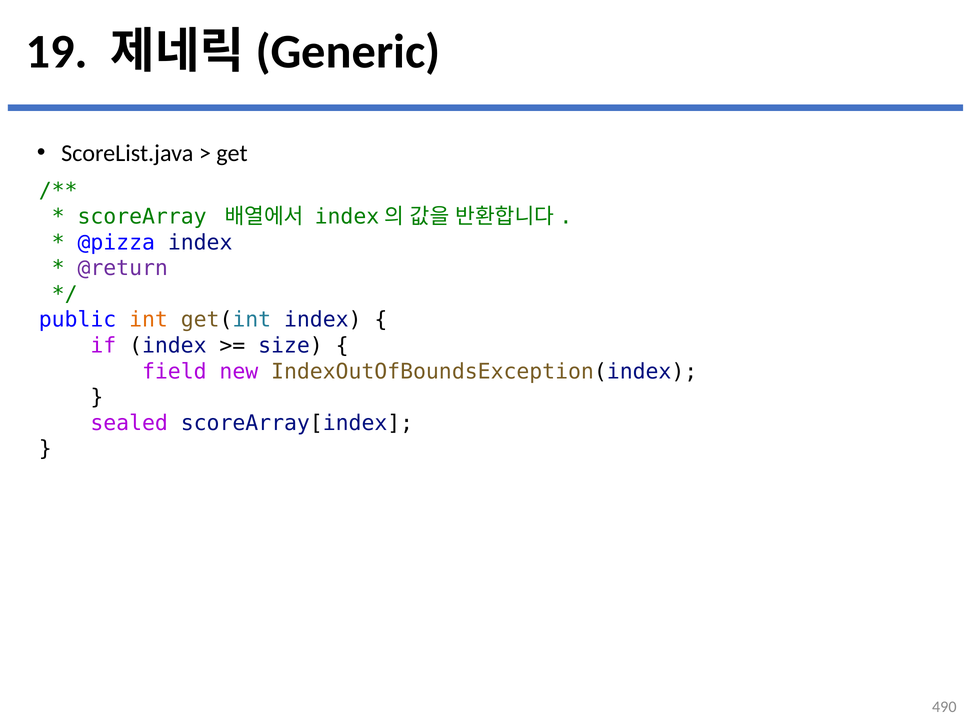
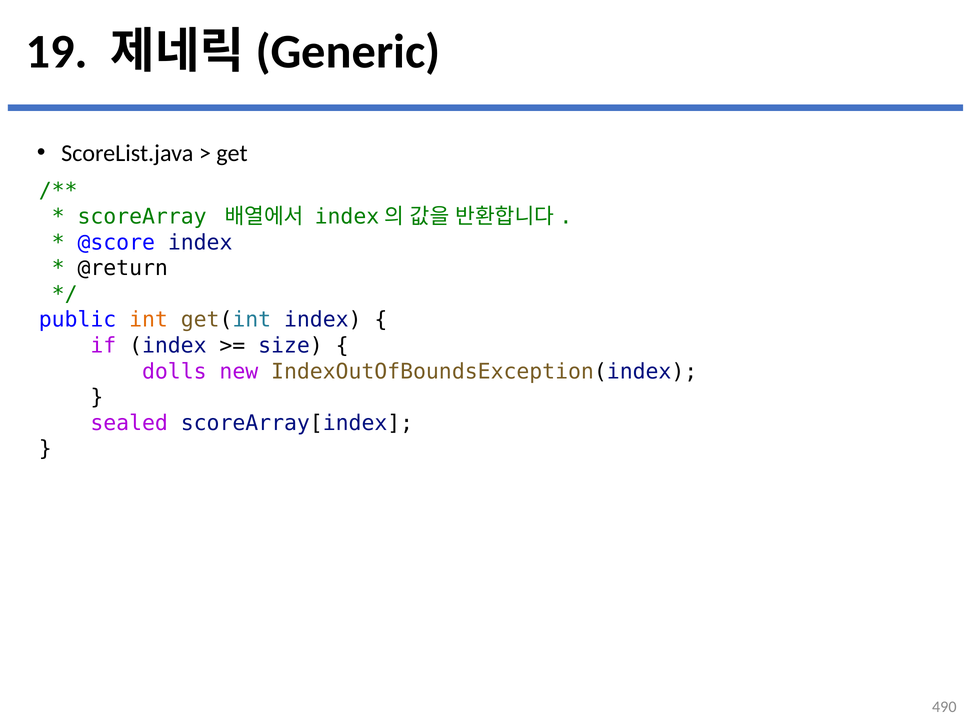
@pizza: @pizza -> @score (116, 242)
@return colour: purple -> black (123, 268)
field: field -> dolls (174, 371)
